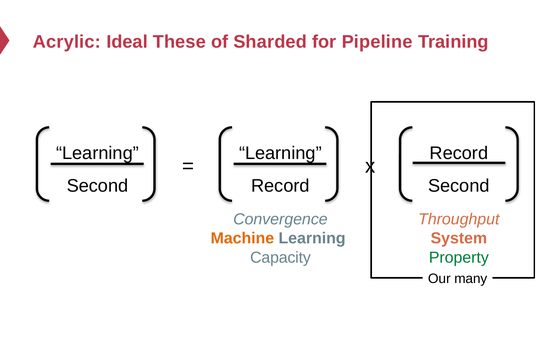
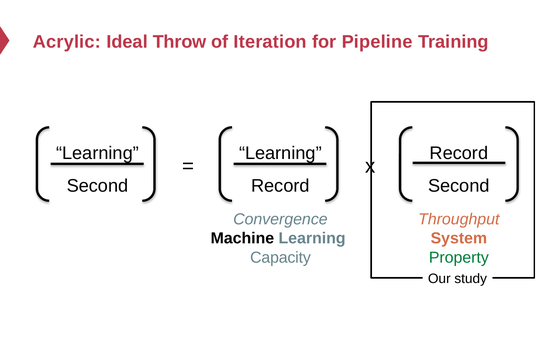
These: These -> Throw (180, 42)
Sharded: Sharded -> Iteration (270, 42)
Machine colour: orange -> black (242, 238)
many: many -> study (471, 278)
